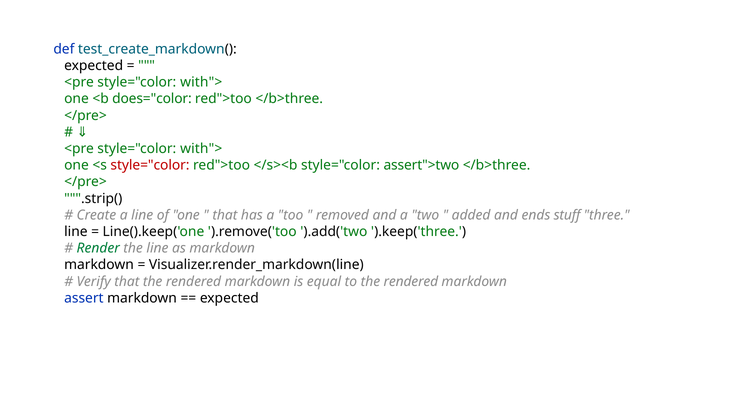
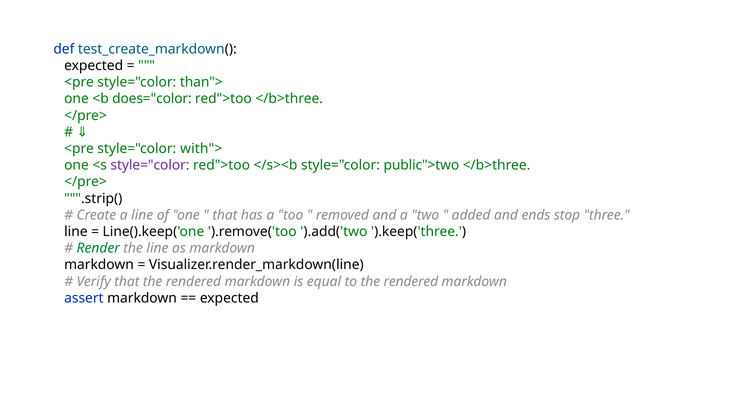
with">: with"> -> than"> (201, 82)
style="color colour: red -> purple (150, 165)
assert">two: assert">two -> public">two (421, 165)
stuff: stuff -> stop (567, 215)
